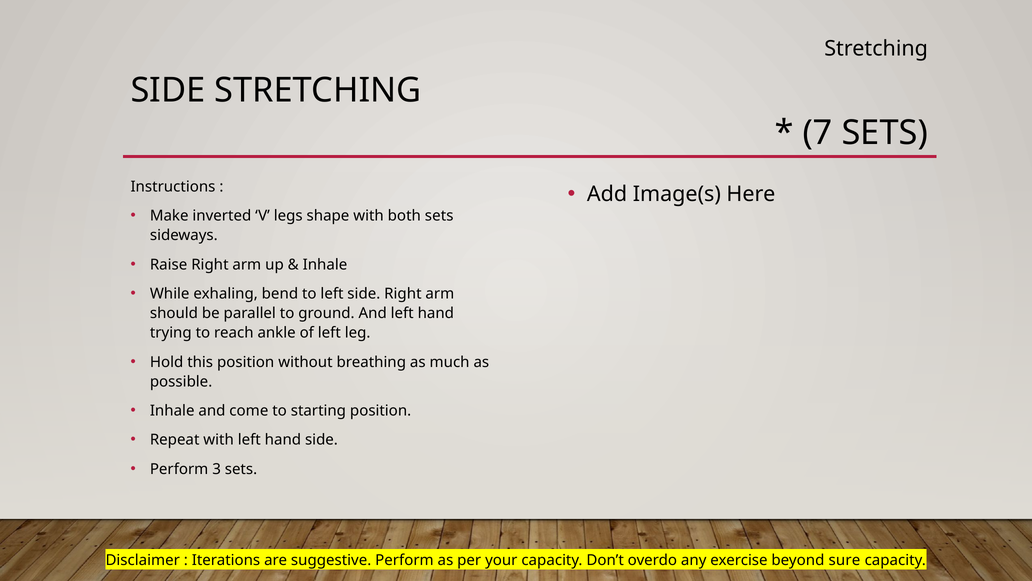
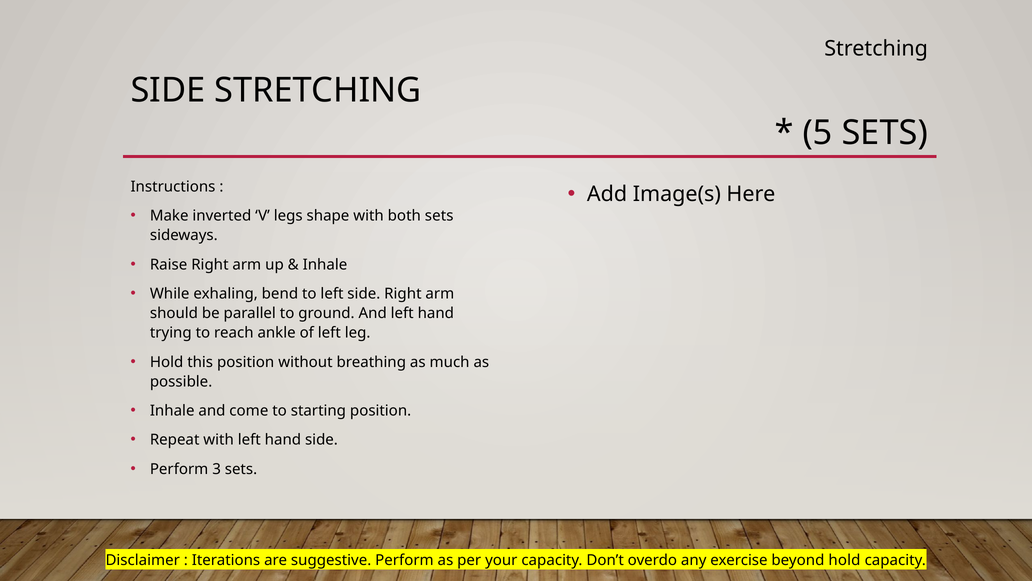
7: 7 -> 5 (818, 133)
beyond sure: sure -> hold (844, 560)
